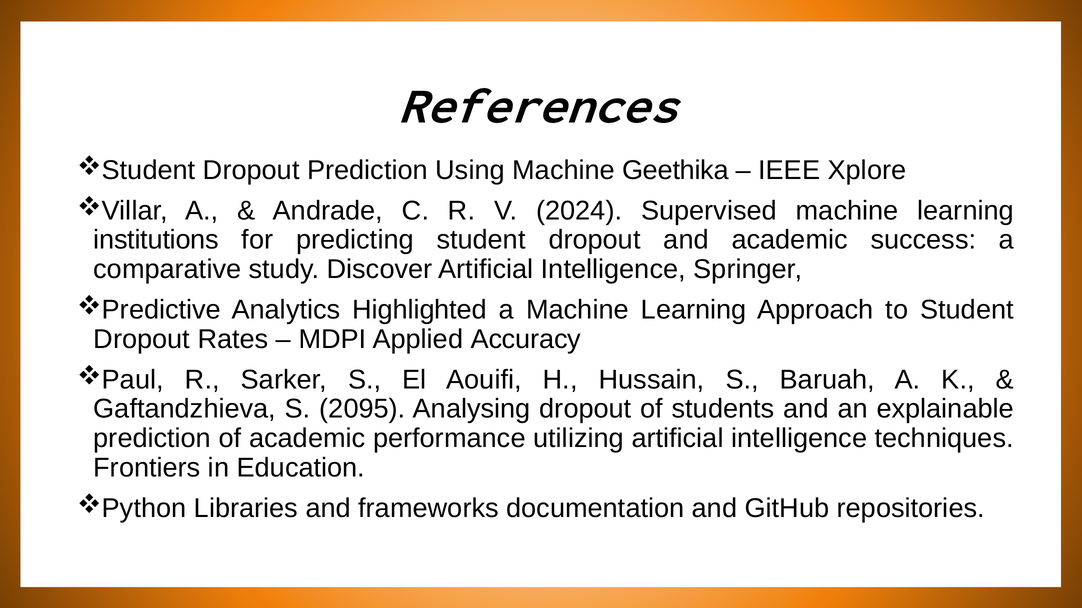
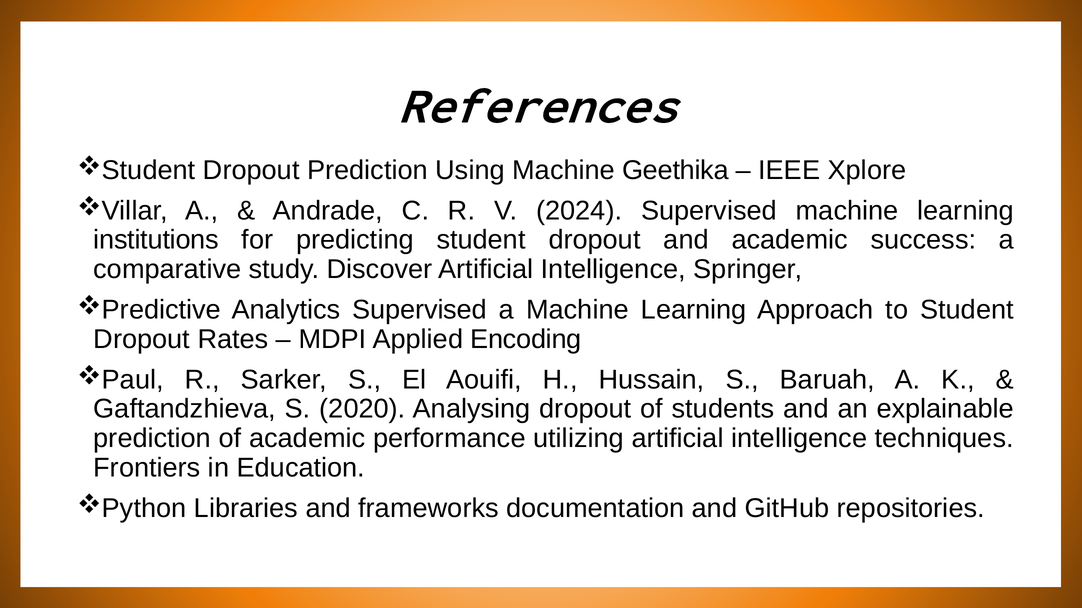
Analytics Highlighted: Highlighted -> Supervised (420, 310)
Accuracy: Accuracy -> Encoding (526, 339)
2095: 2095 -> 2020 (362, 409)
